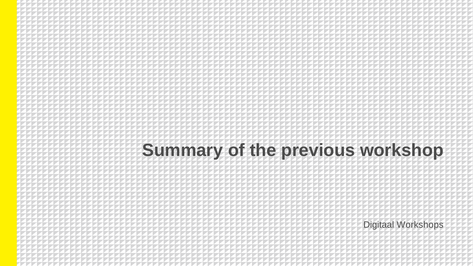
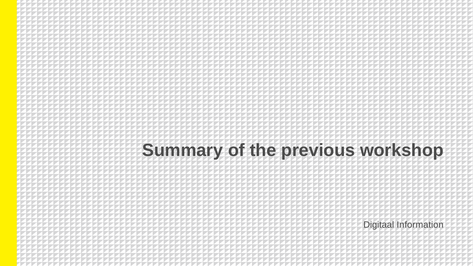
Workshops: Workshops -> Information (420, 225)
